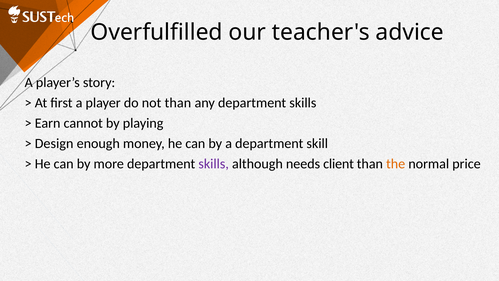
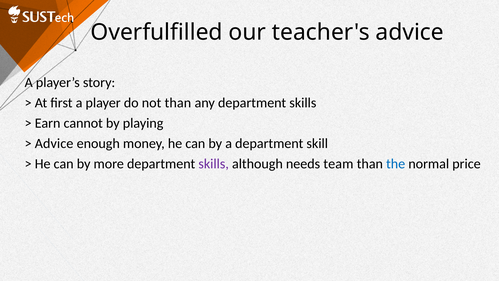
Design: Design -> Advice (54, 143)
client: client -> team (338, 164)
the colour: orange -> blue (396, 164)
